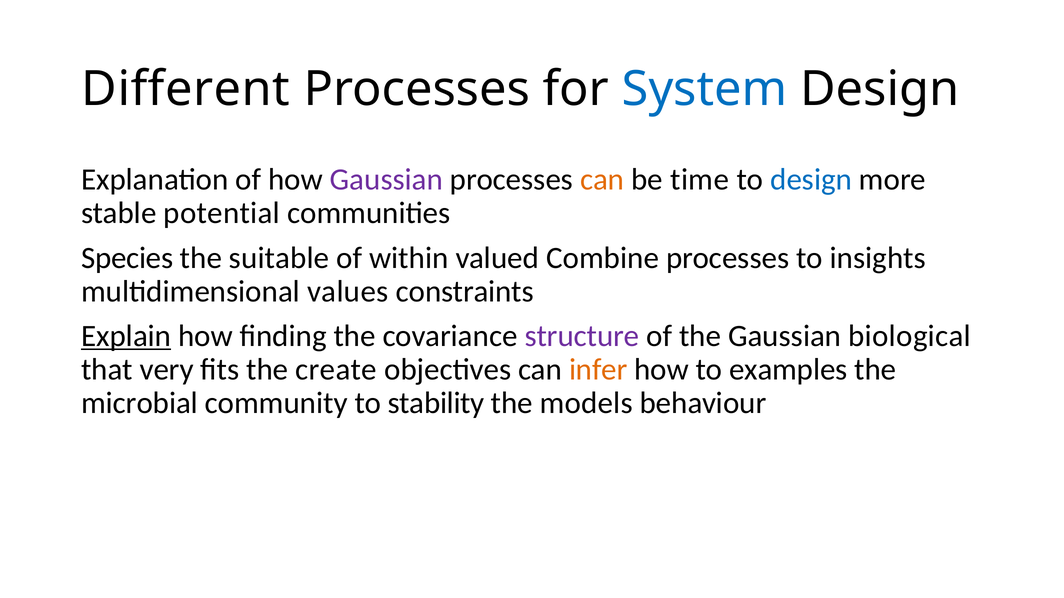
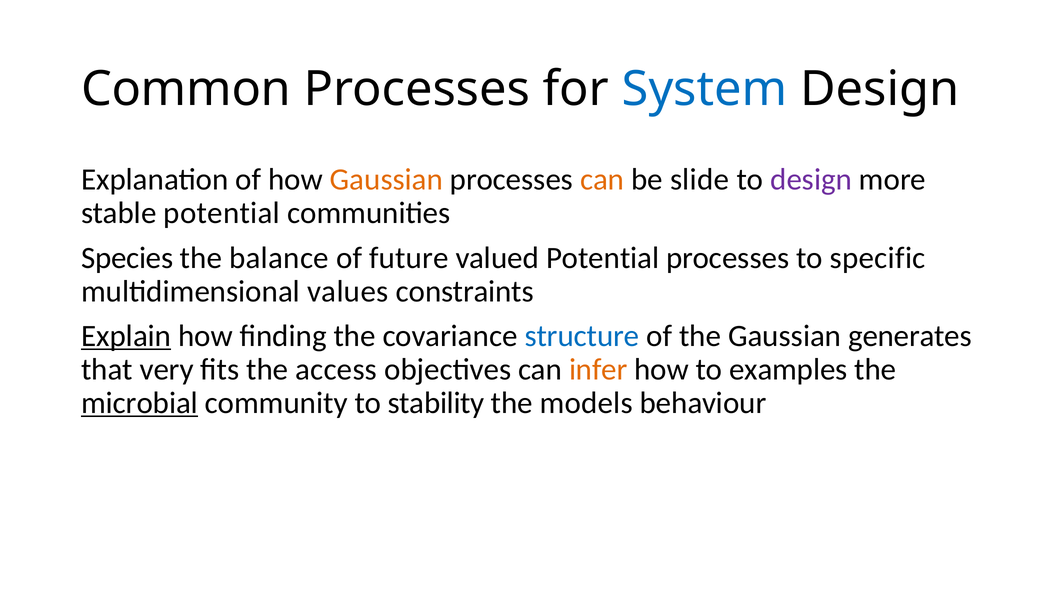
Different: Different -> Common (186, 89)
Gaussian colour: purple -> orange (386, 180)
time: time -> slide (700, 180)
design colour: blue -> purple (811, 180)
suitable: suitable -> balance (279, 258)
within: within -> future (409, 258)
valued Combine: Combine -> Potential (603, 258)
insights: insights -> specific (878, 258)
structure colour: purple -> blue (582, 336)
biological: biological -> generates (910, 336)
create: create -> access (336, 370)
microbial underline: none -> present (140, 403)
